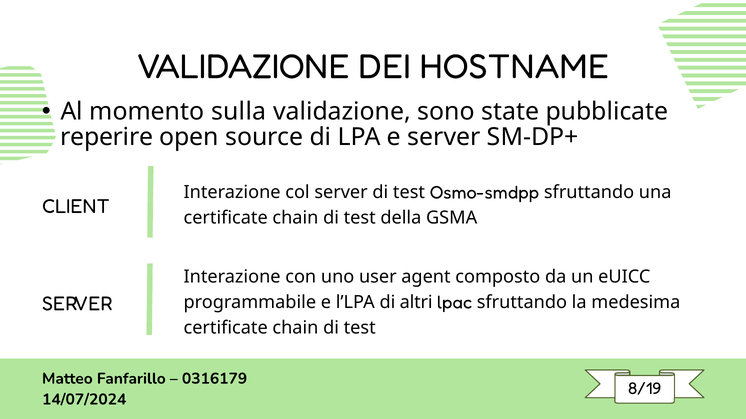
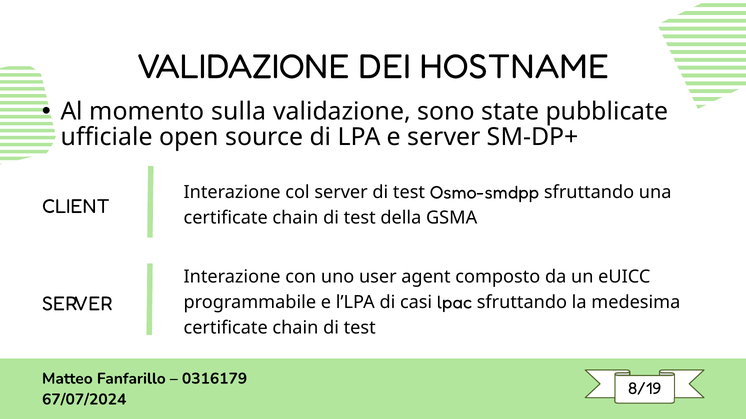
reperire: reperire -> ufficiale (107, 137)
altri: altri -> casi (416, 303)
14/07/2024: 14/07/2024 -> 67/07/2024 (84, 400)
